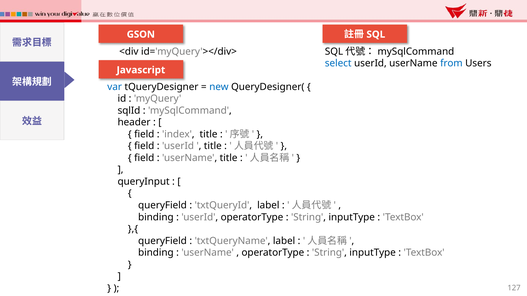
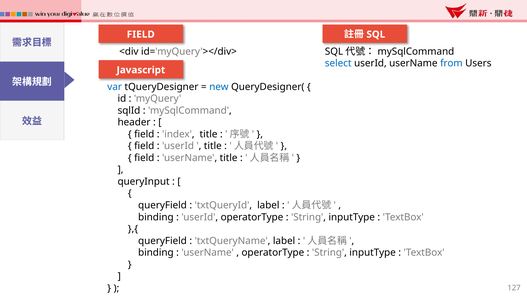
GSON: GSON -> FIELD (141, 34)
